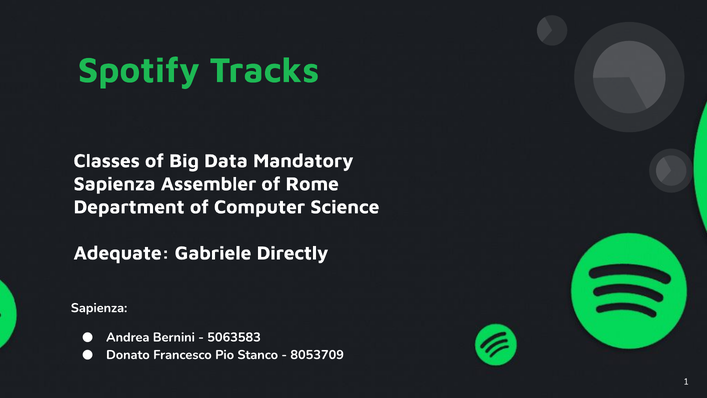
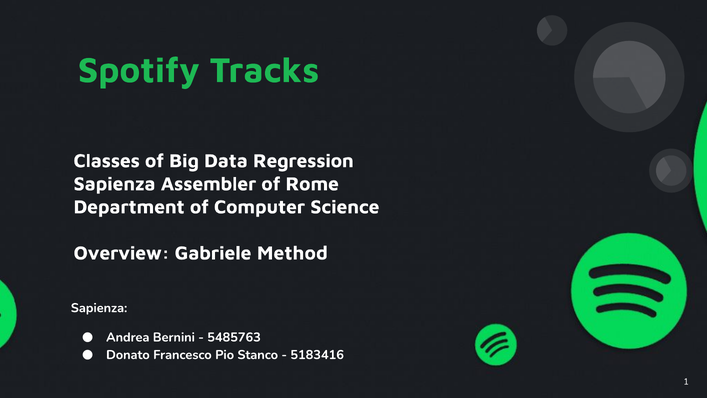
Mandatory: Mandatory -> Regression (303, 161)
Adequate: Adequate -> Overview (122, 253)
Directly: Directly -> Method (292, 253)
5063583: 5063583 -> 5485763 (234, 337)
8053709: 8053709 -> 5183416 (317, 355)
